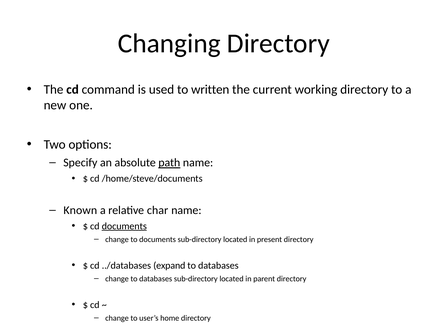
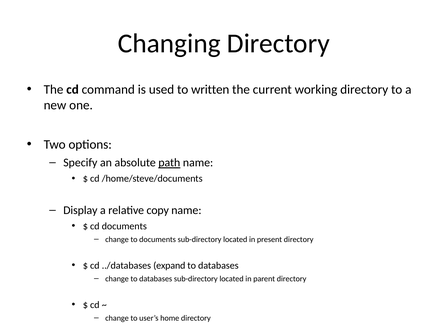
Known: Known -> Display (80, 210)
char: char -> copy (158, 210)
documents underline: present -> none (124, 226)
